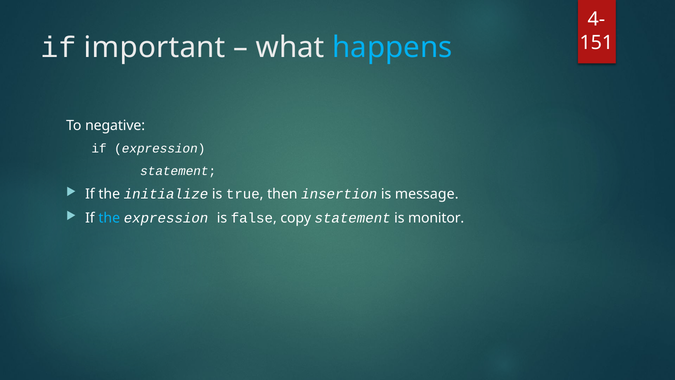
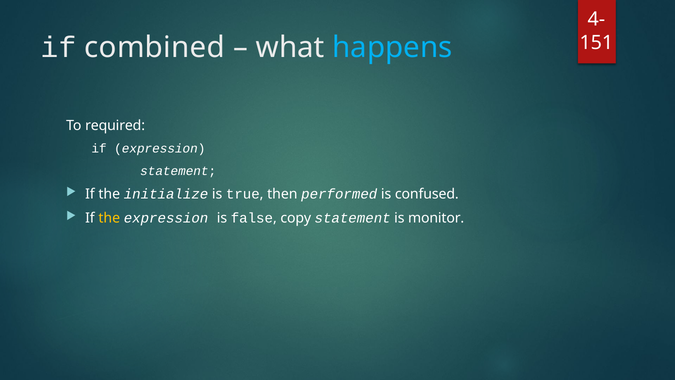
important: important -> combined (155, 47)
negative: negative -> required (115, 126)
insertion: insertion -> performed (339, 194)
message: message -> confused (427, 194)
the colour: light blue -> yellow (109, 218)
